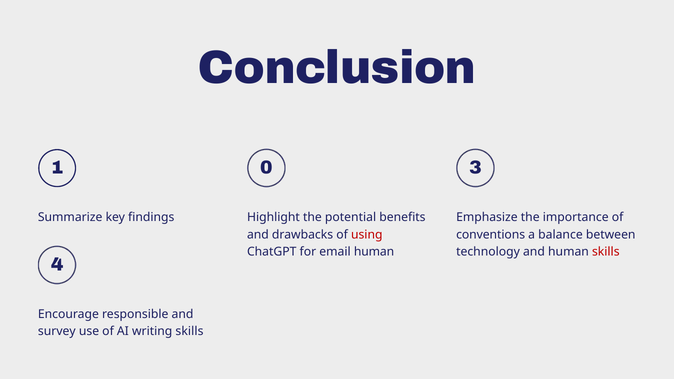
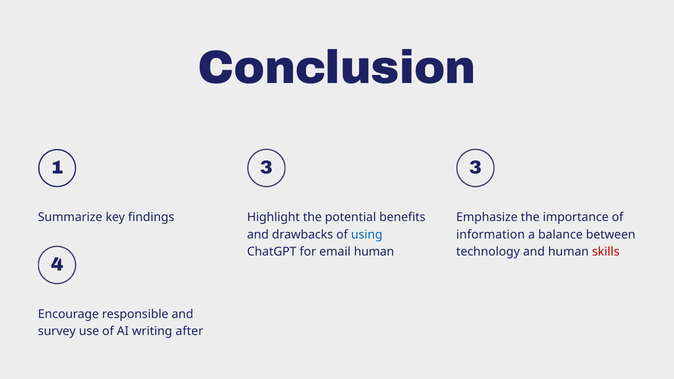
1 0: 0 -> 3 (266, 168)
using colour: red -> blue (367, 235)
conventions: conventions -> information (491, 235)
writing skills: skills -> after (189, 331)
